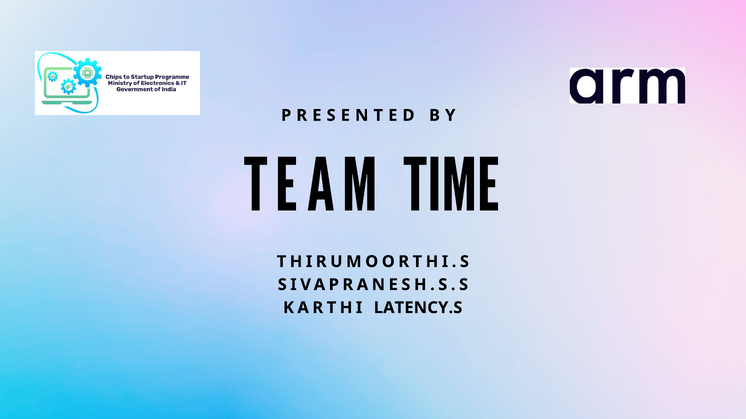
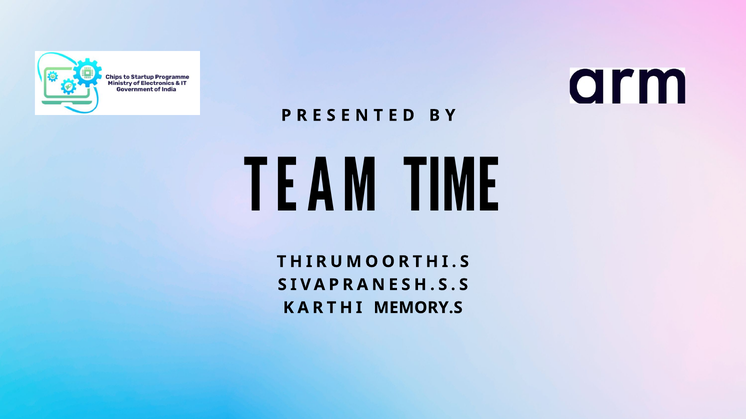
LATENCY.S: LATENCY.S -> MEMORY.S (418, 308)
